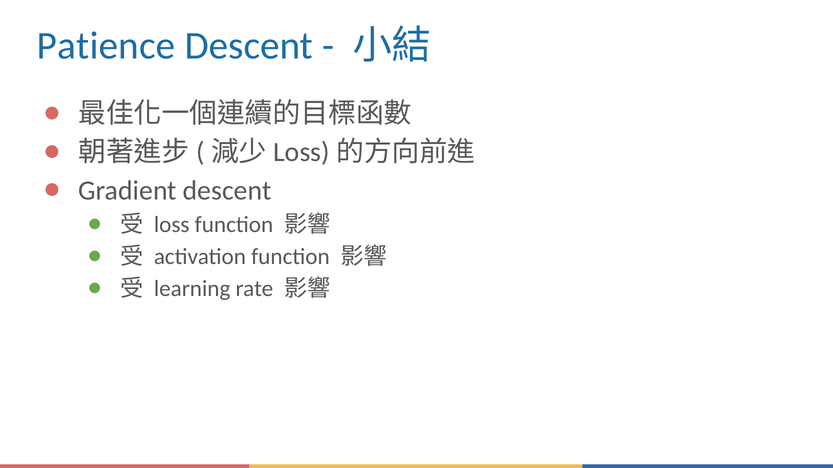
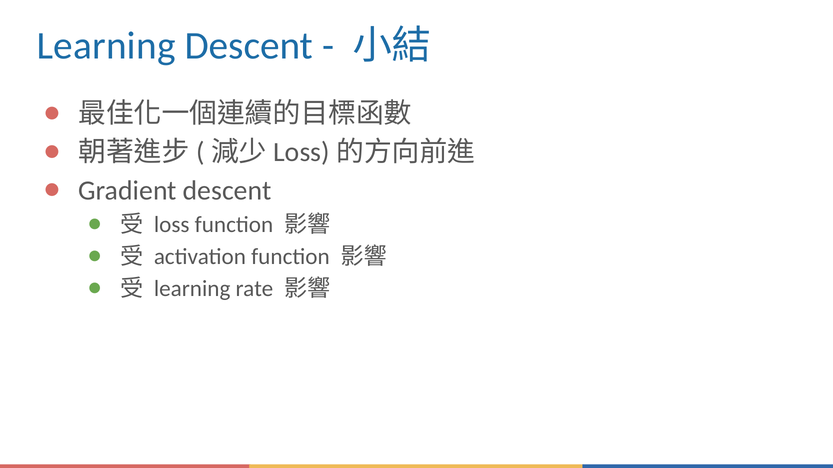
Patience: Patience -> Learning (106, 46)
